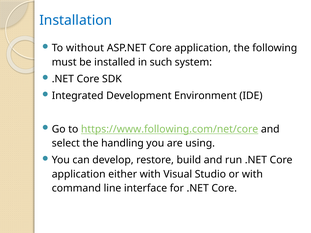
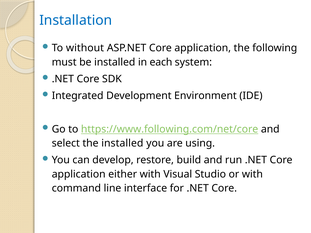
such: such -> each (161, 62)
the handling: handling -> installed (122, 143)
